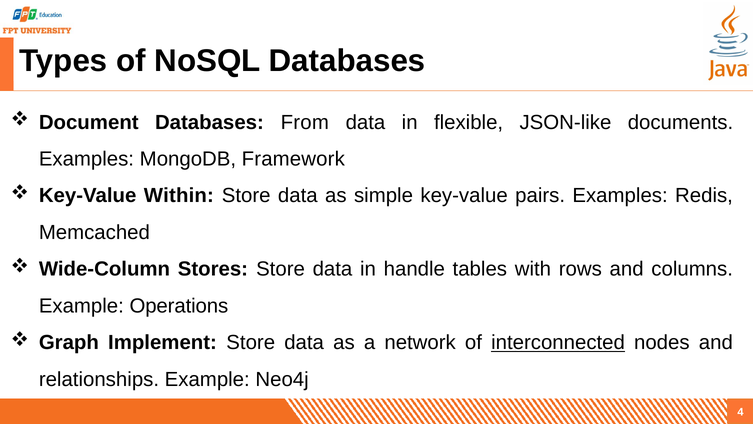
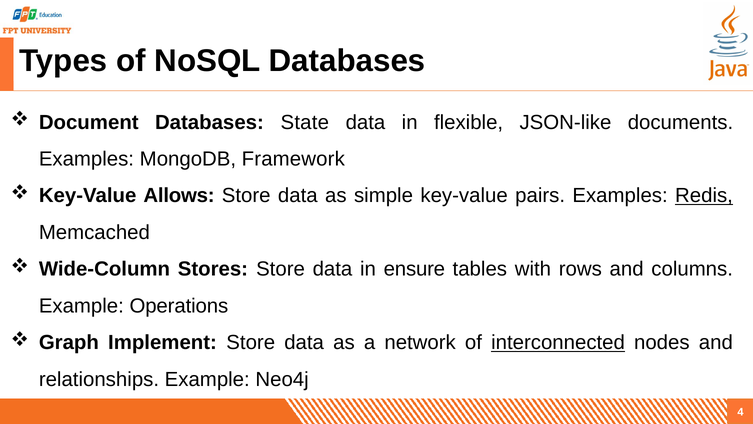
From: From -> State (305, 122)
Within: Within -> Allows (179, 196)
Redis underline: none -> present (704, 196)
handle: handle -> ensure (414, 269)
